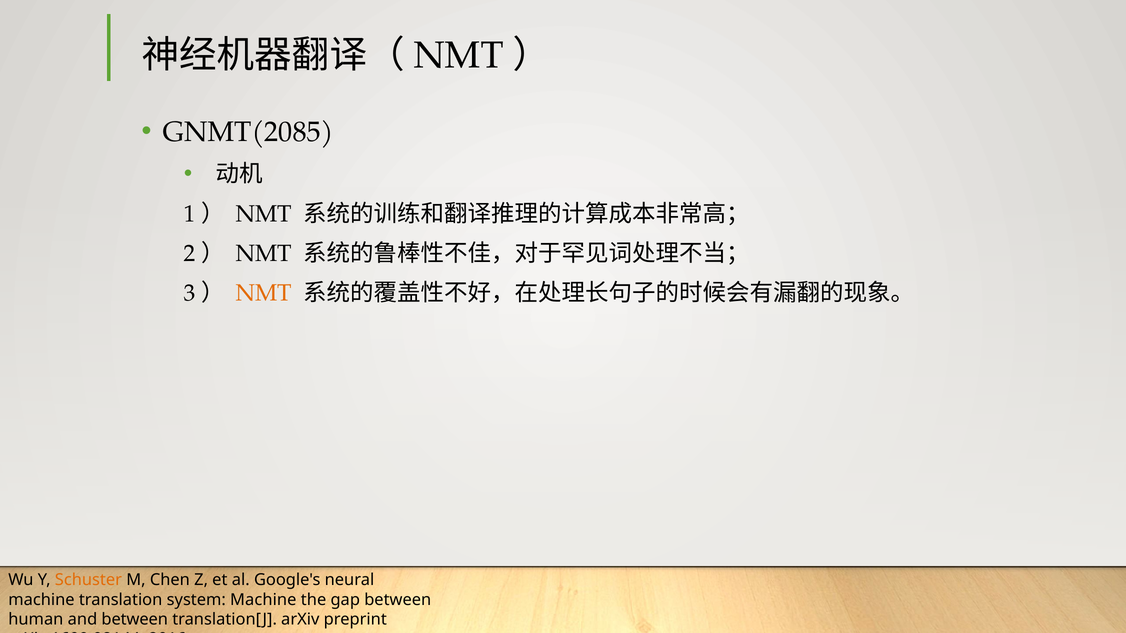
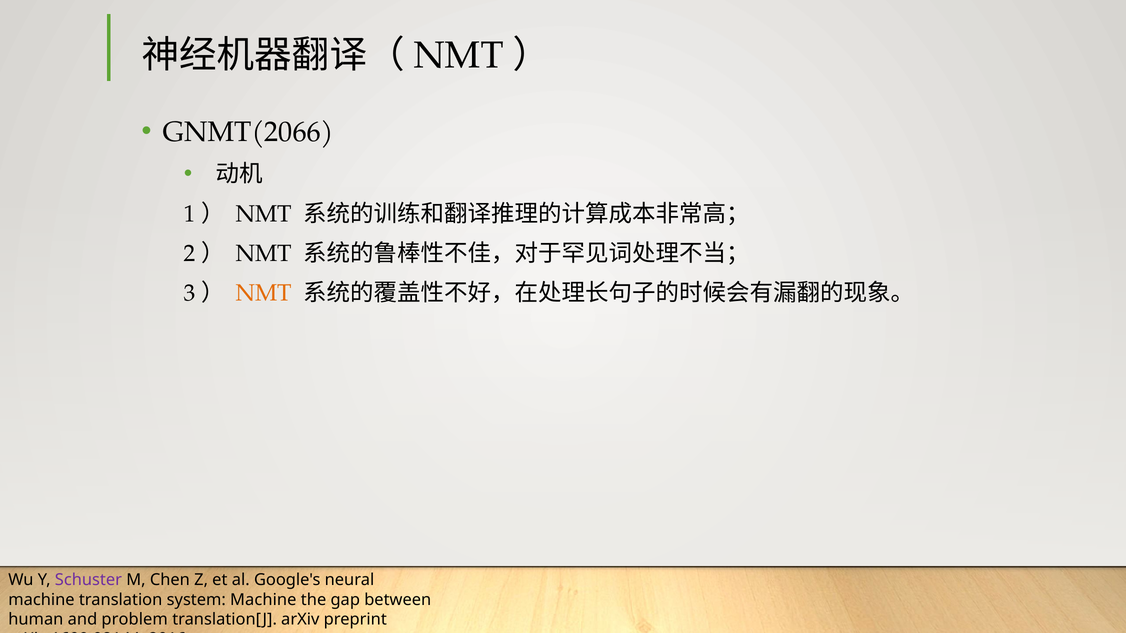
GNMT(2085: GNMT(2085 -> GNMT(2066 (248, 132)
Schuster colour: orange -> purple (88, 580)
and between: between -> problem (135, 620)
